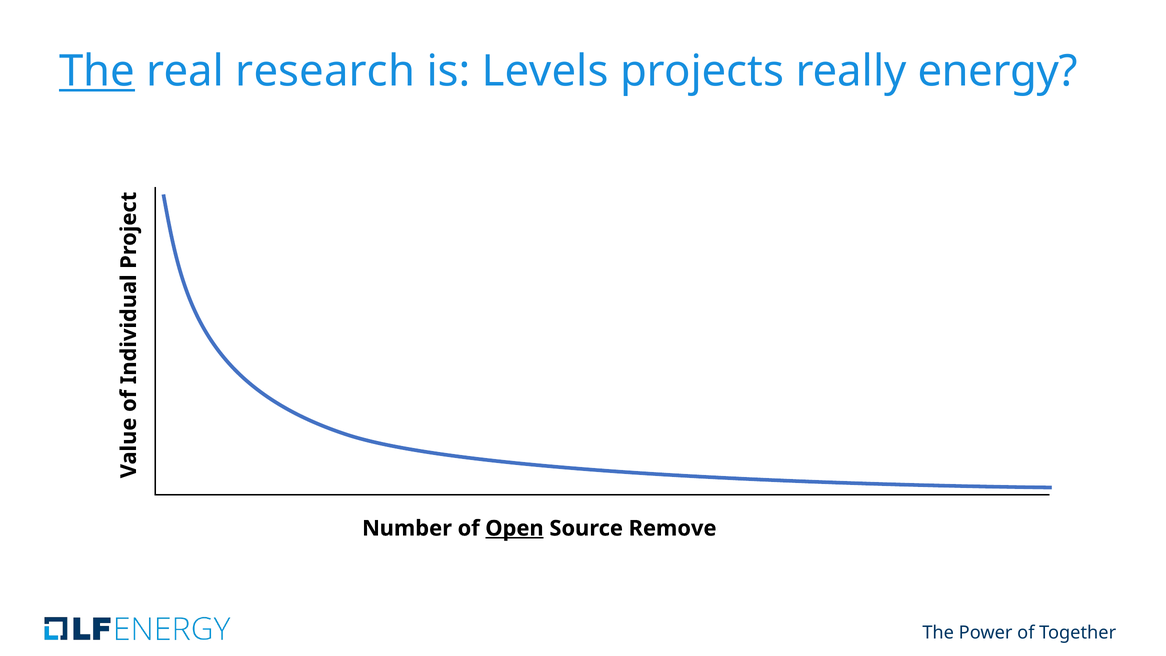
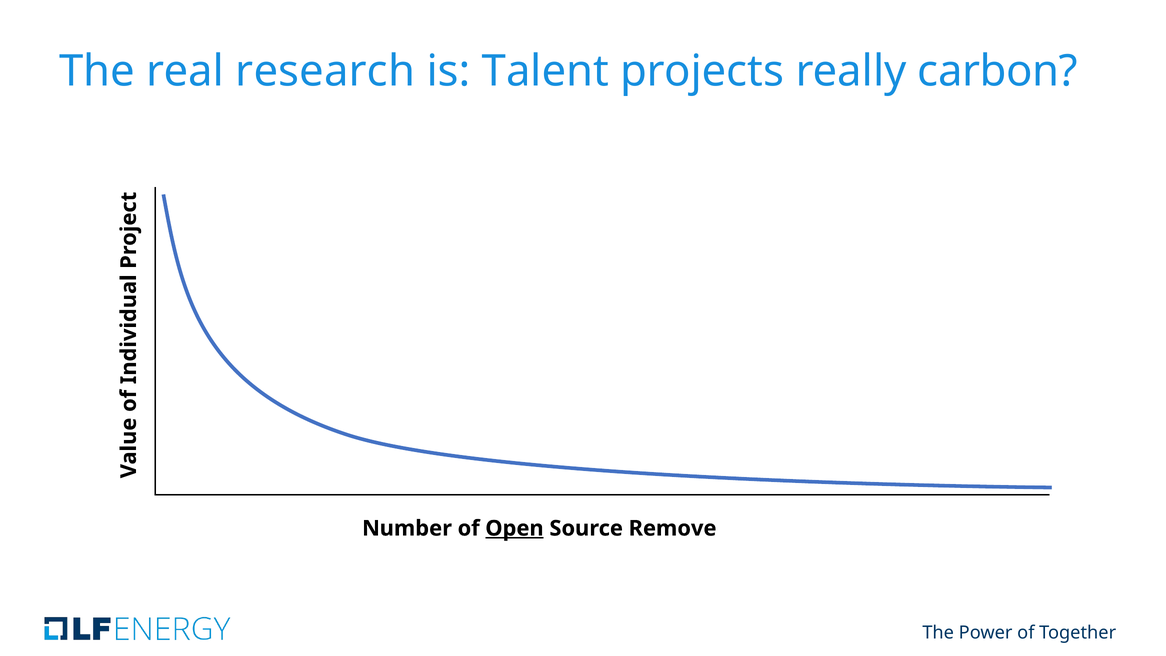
The underline: present -> none (97, 71)
Levels: Levels -> Talent (545, 71)
energy: energy -> carbon (998, 71)
